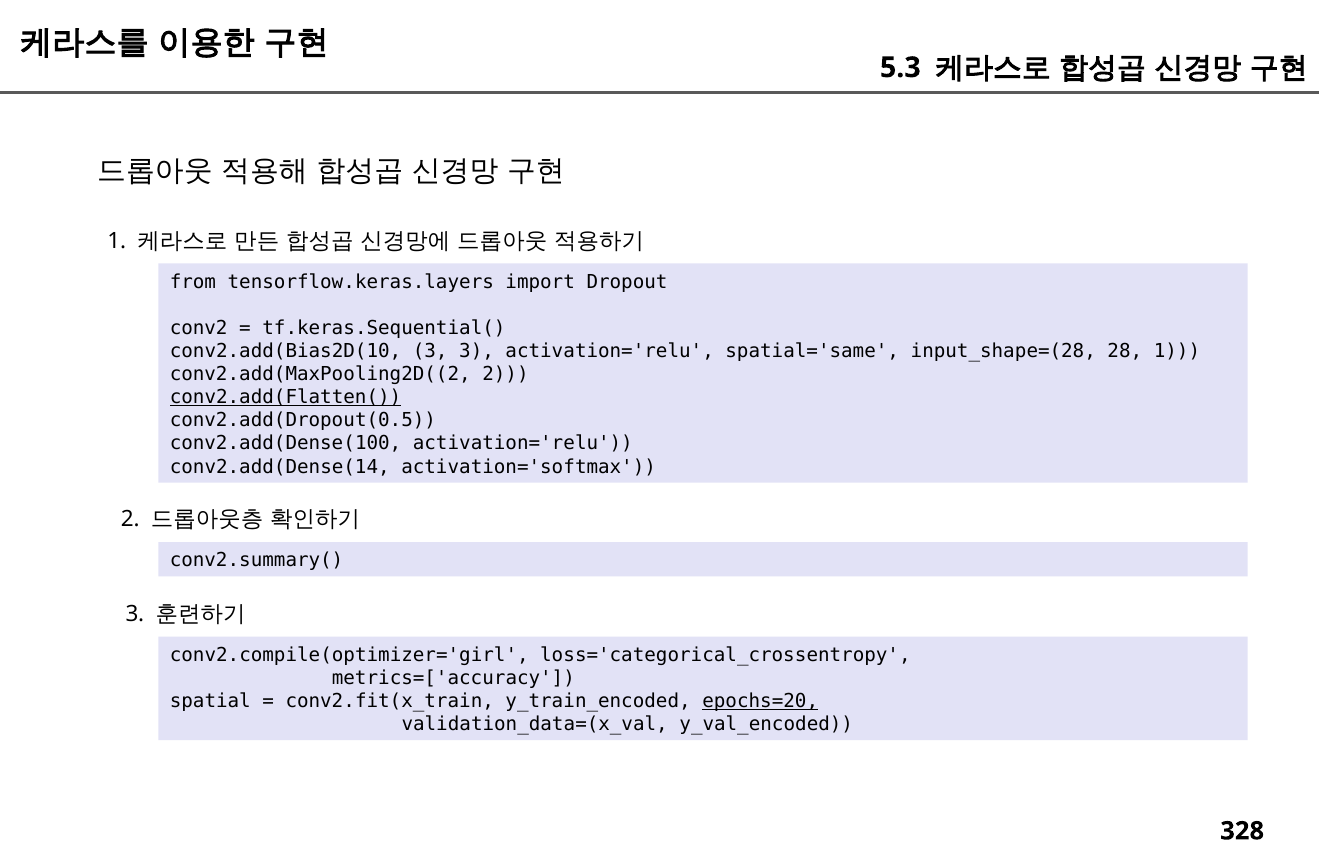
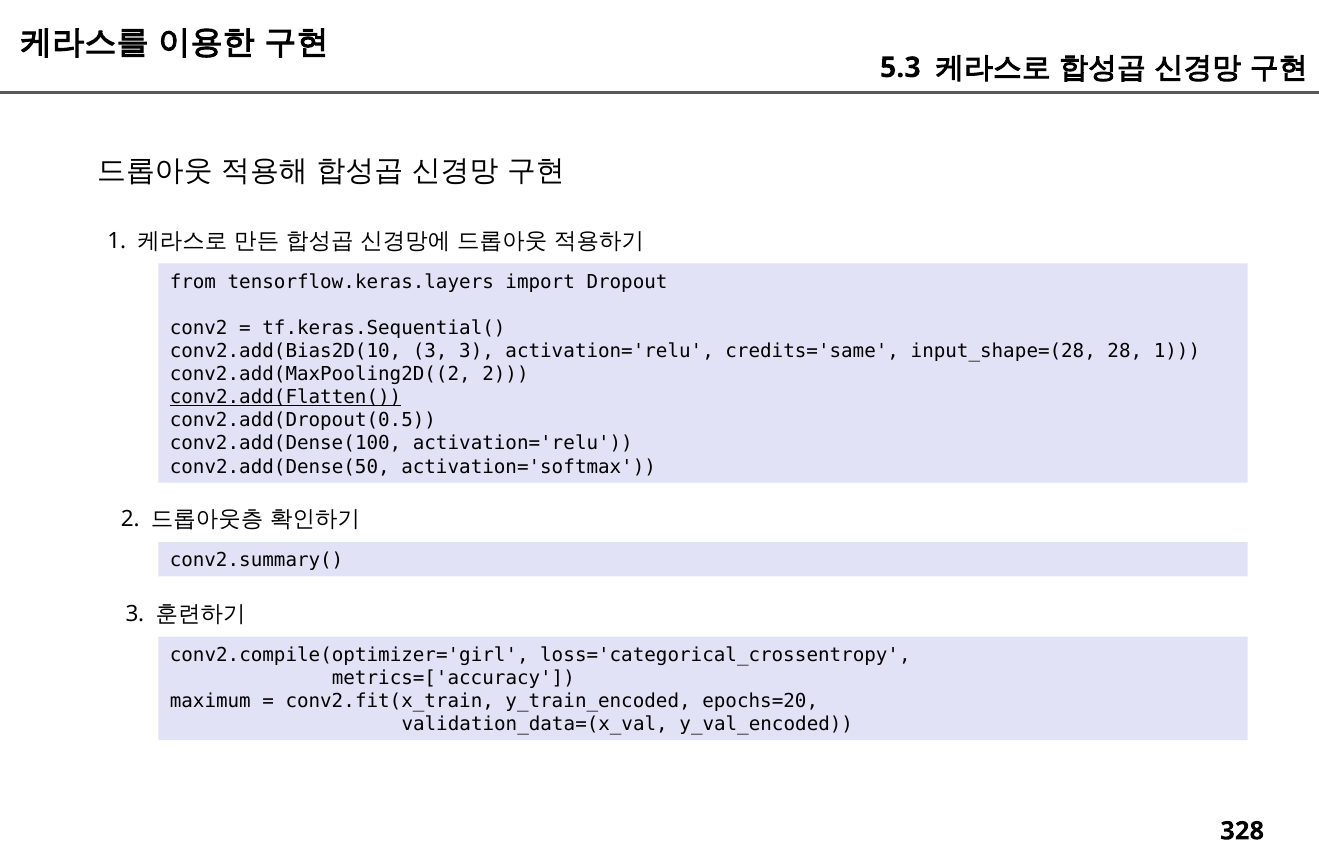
spatial='same: spatial='same -> credits='same (812, 351)
conv2.add(Dense(14: conv2.add(Dense(14 -> conv2.add(Dense(50 (280, 467)
spatial: spatial -> maximum (210, 702)
epochs=20 underline: present -> none (760, 702)
